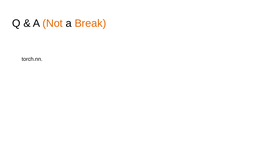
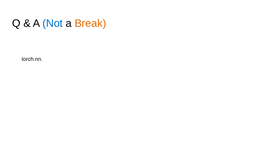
Not colour: orange -> blue (53, 23)
